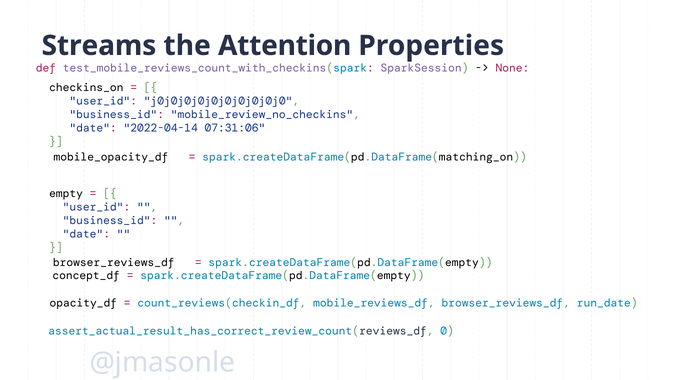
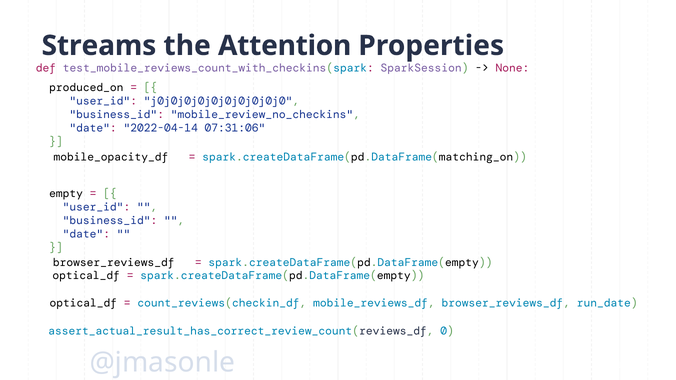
checkins_on: checkins_on -> produced_on (86, 87)
concept_df: concept_df -> optical_df (86, 275)
opacity_df: opacity_df -> optical_df (83, 303)
